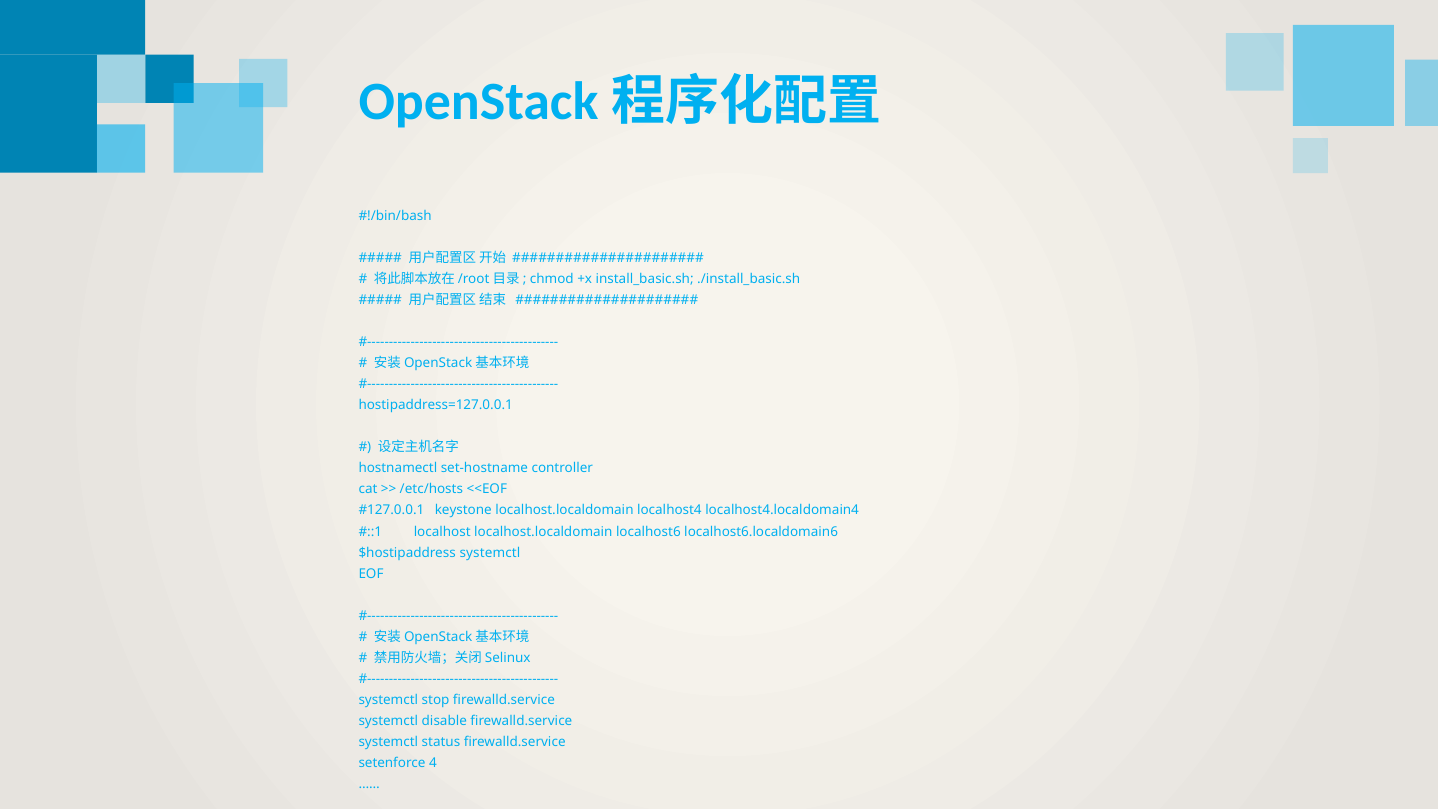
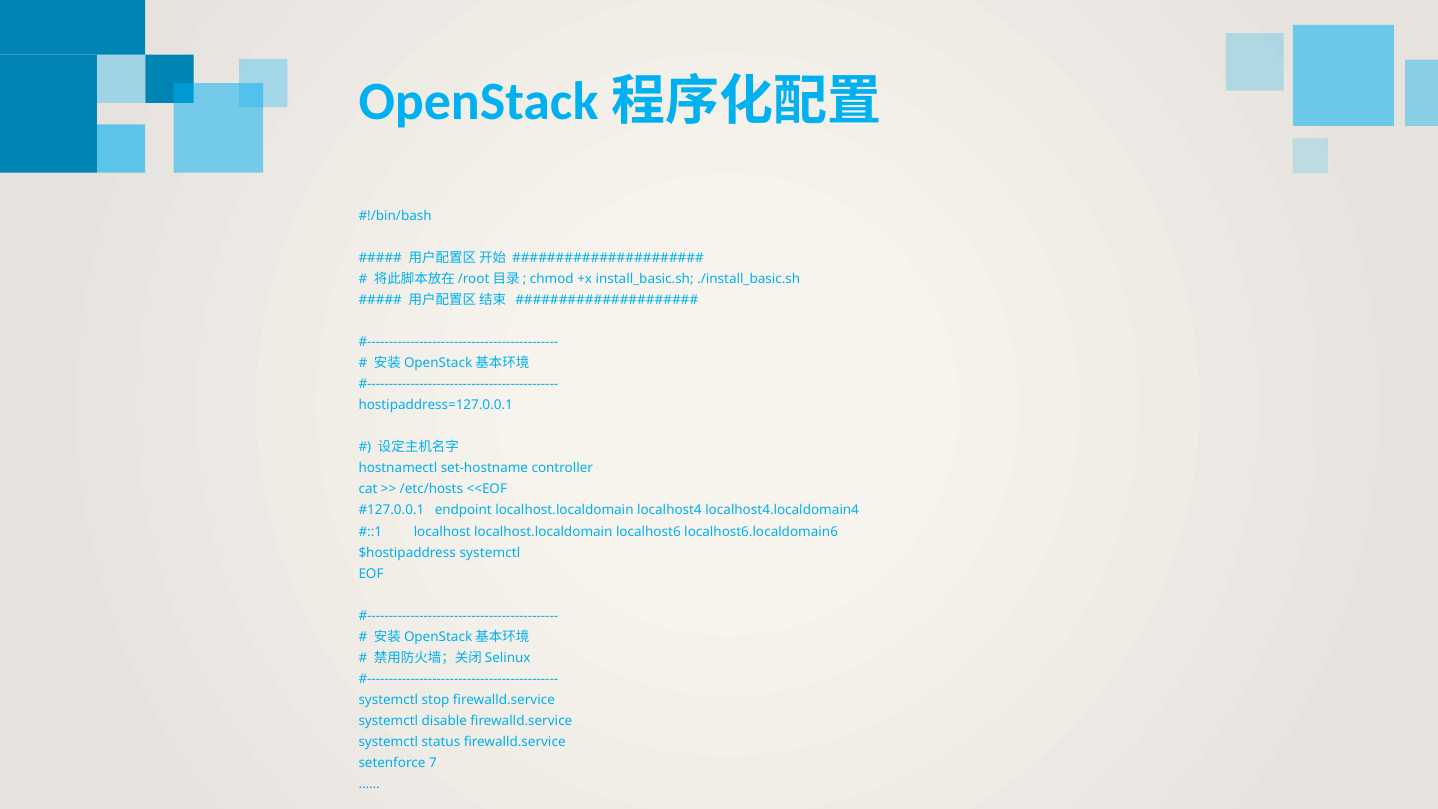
keystone: keystone -> endpoint (463, 510)
4: 4 -> 7 (433, 763)
